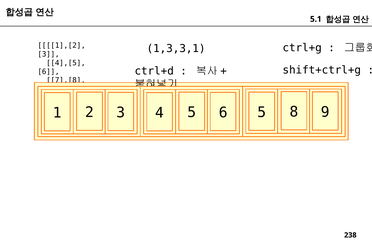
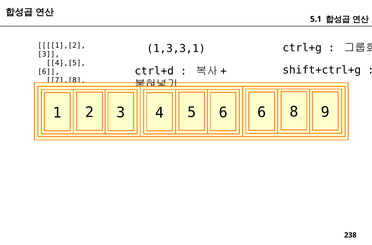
6 5: 5 -> 6 (262, 112)
